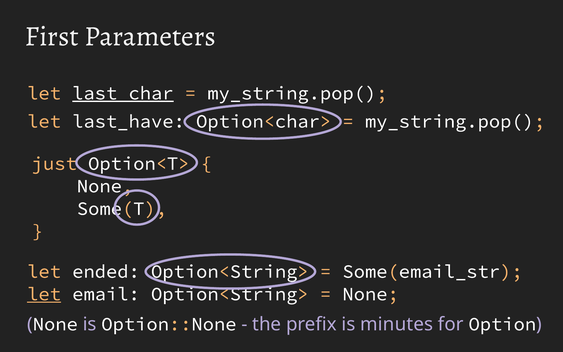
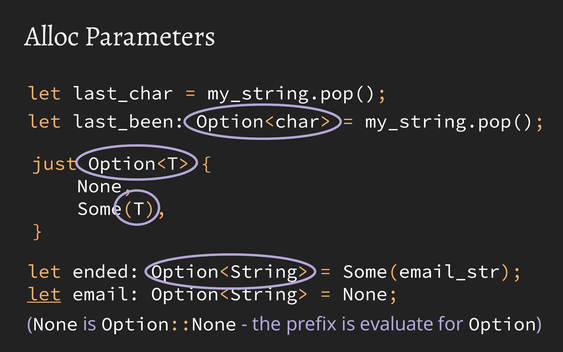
First: First -> Alloc (52, 36)
last_char underline: present -> none (123, 93)
last_have: last_have -> last_been (129, 121)
minutes: minutes -> evaluate (397, 324)
